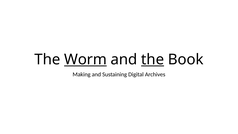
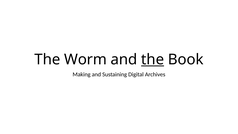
Worm underline: present -> none (85, 59)
